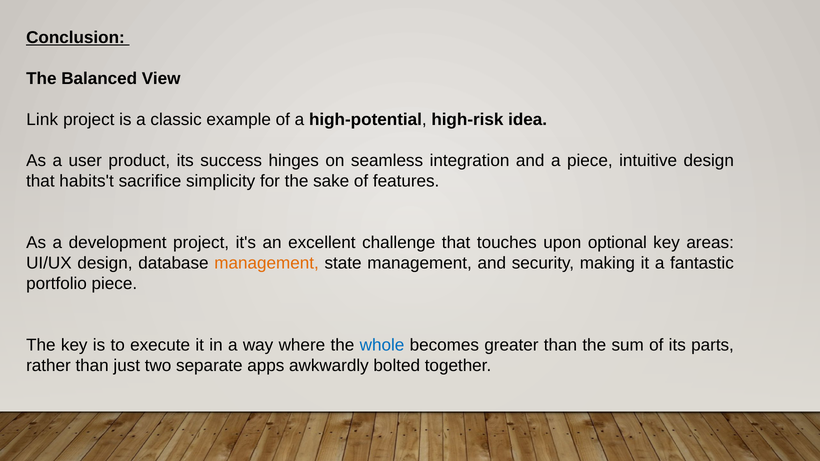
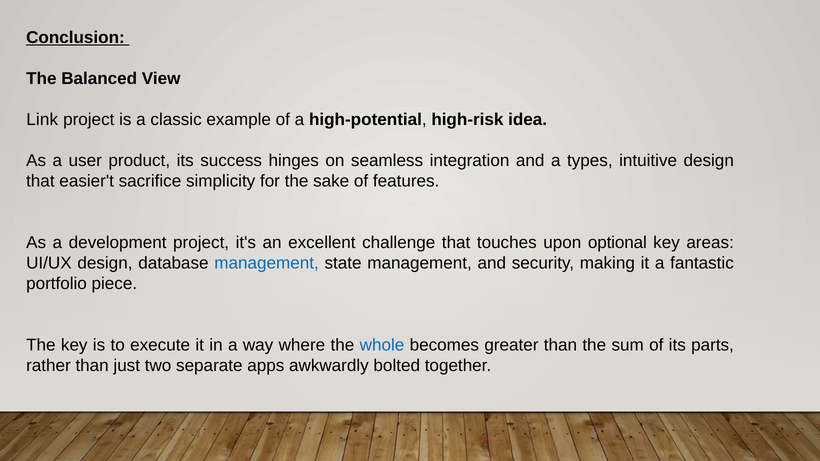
a piece: piece -> types (590, 161)
habits't: habits't -> easier't (87, 181)
management colour: orange -> blue (267, 263)
